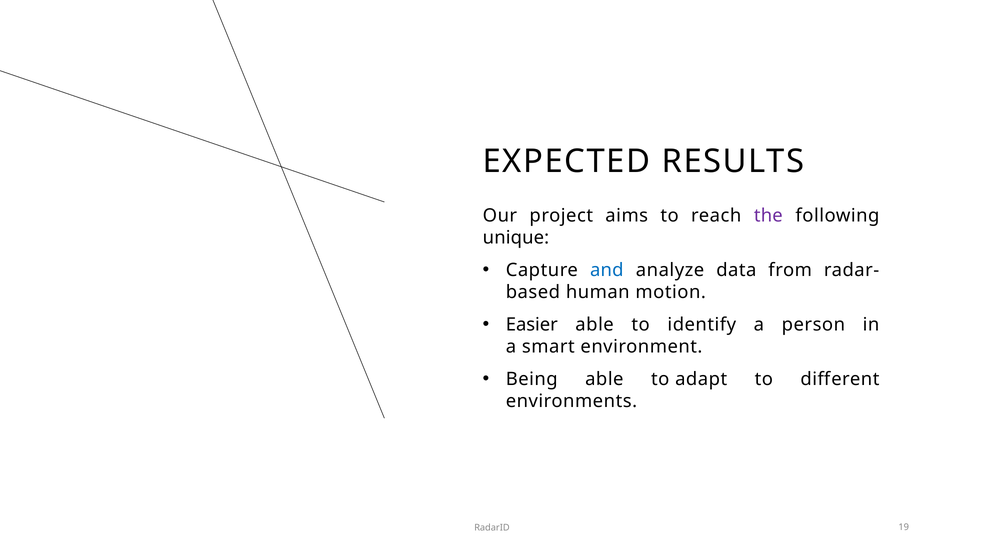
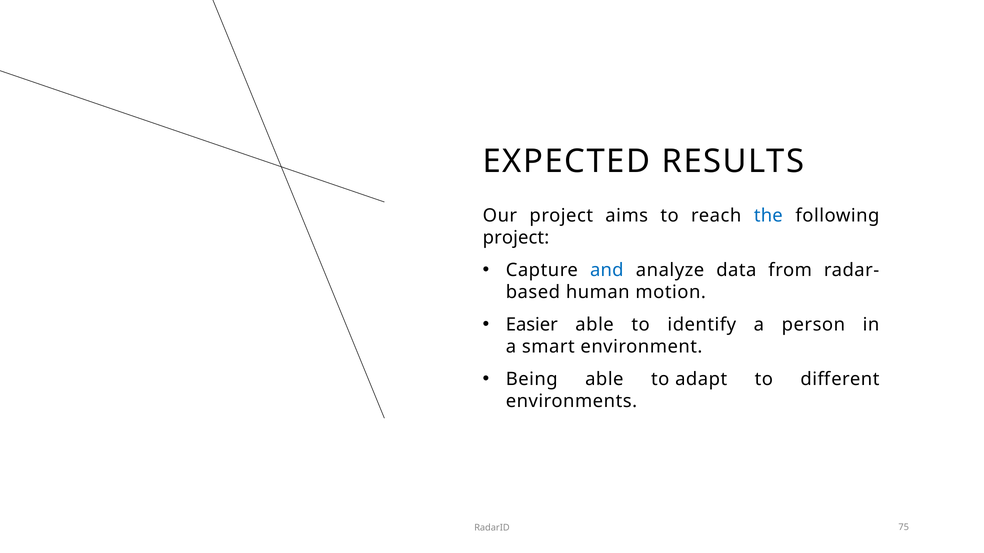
the colour: purple -> blue (768, 216)
unique: unique -> project (516, 238)
19: 19 -> 75 (904, 528)
